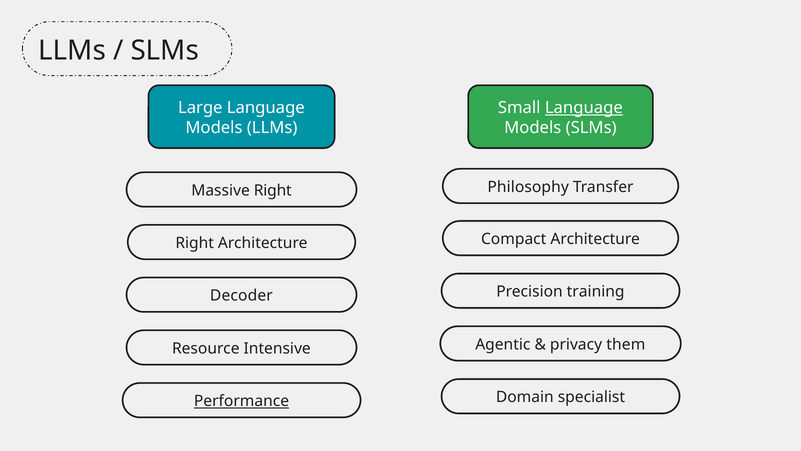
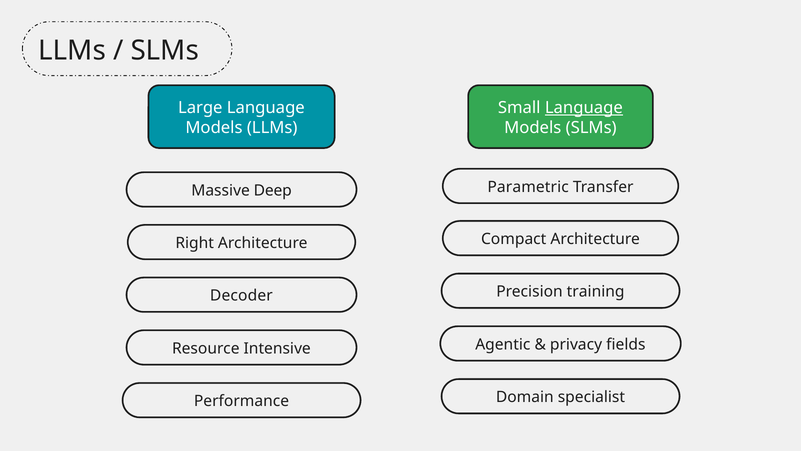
Philosophy: Philosophy -> Parametric (528, 187)
Massive Right: Right -> Deep (273, 190)
them: them -> fields (626, 344)
Performance underline: present -> none (241, 401)
